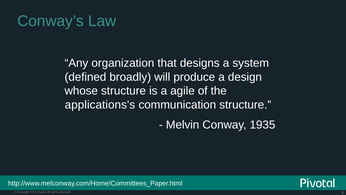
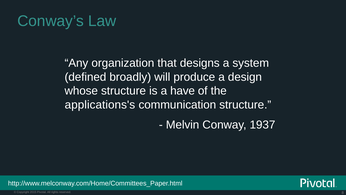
agile: agile -> have (183, 91)
1935: 1935 -> 1937 (262, 125)
